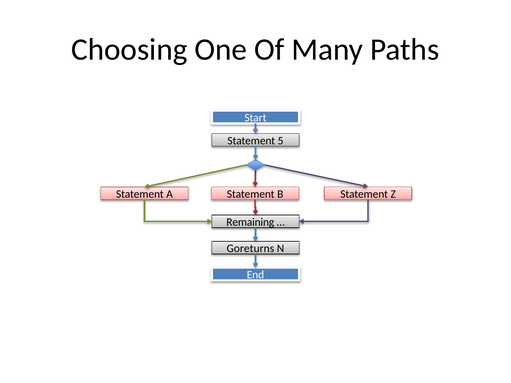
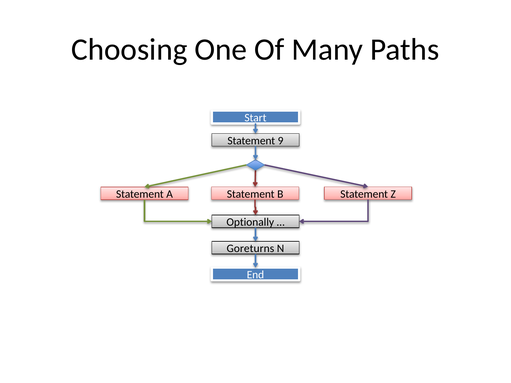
5: 5 -> 9 (281, 141)
Remaining: Remaining -> Optionally (250, 222)
